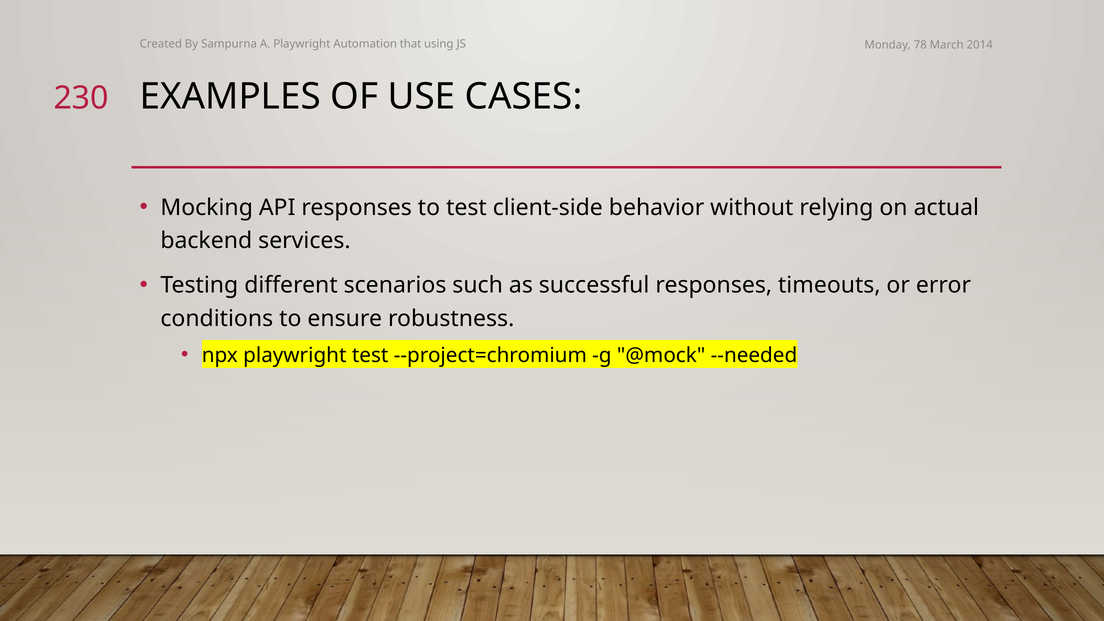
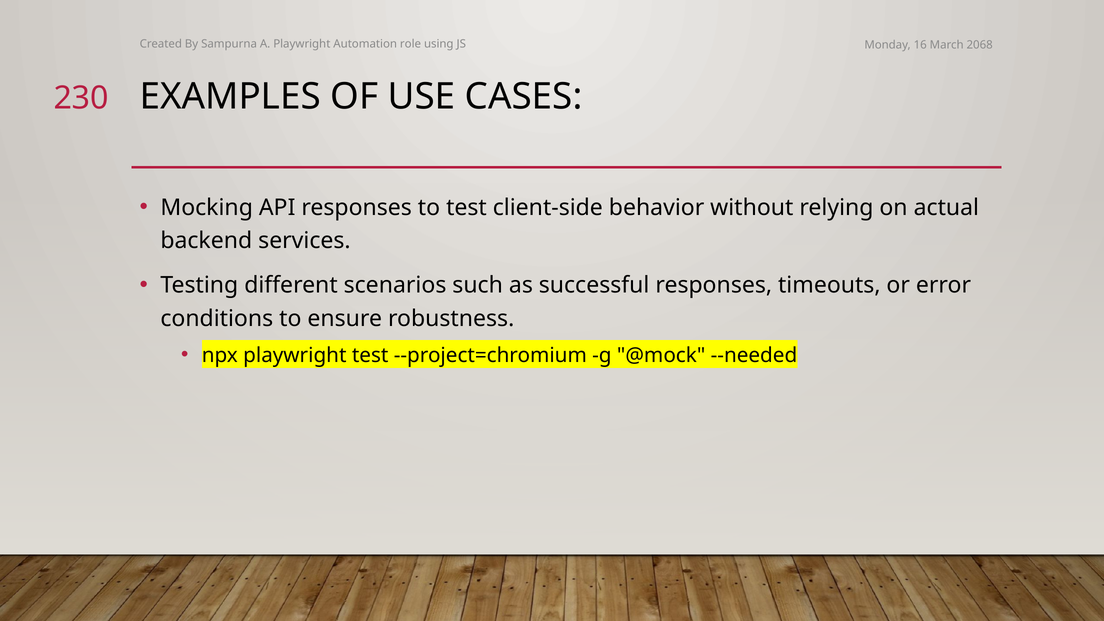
that: that -> role (411, 44)
78: 78 -> 16 (920, 45)
2014: 2014 -> 2068 (980, 45)
